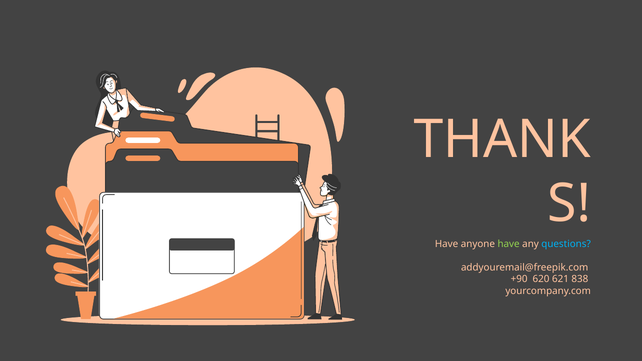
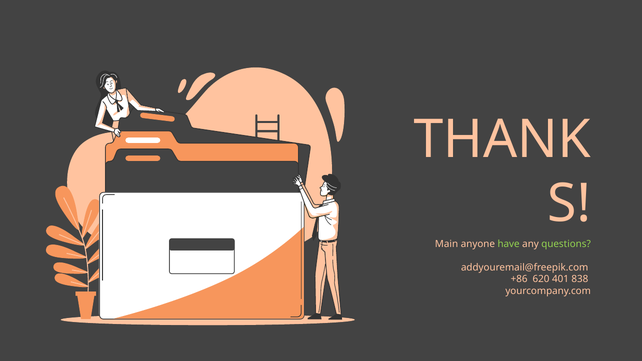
Have: Have -> Main (447, 244)
questions colour: light blue -> light green (566, 244)
+90: +90 -> +86 (519, 279)
621: 621 -> 401 (560, 279)
